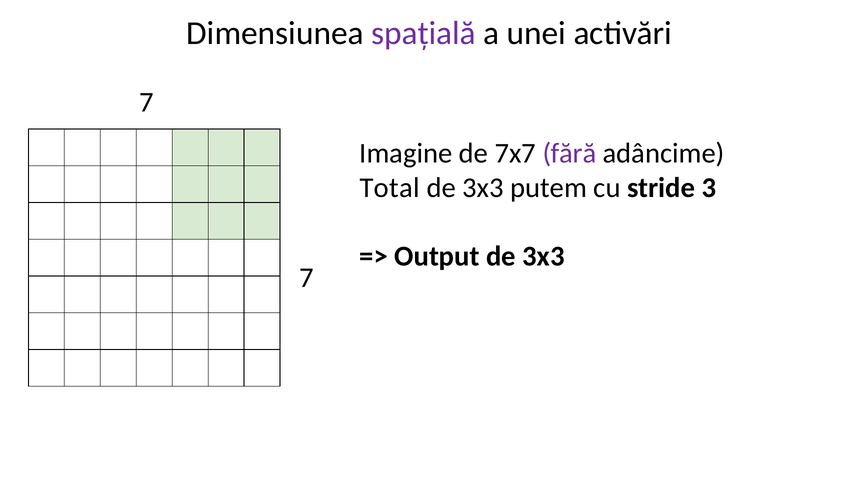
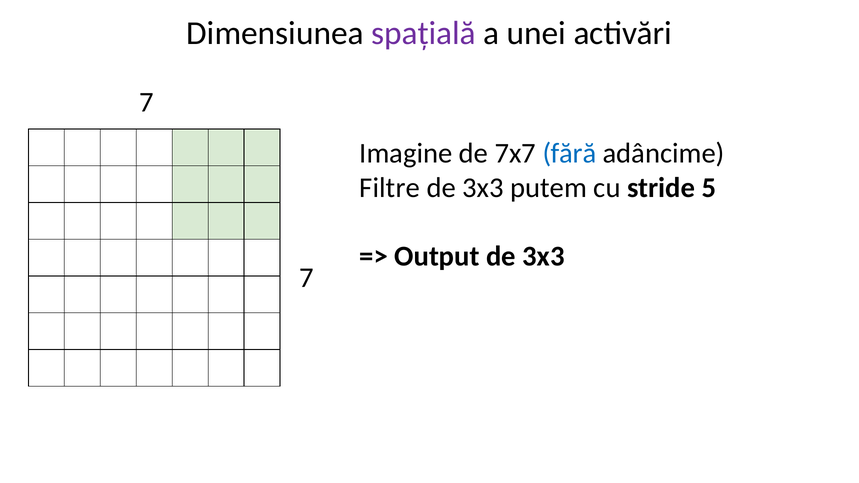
fără colour: purple -> blue (569, 154)
Total: Total -> Filtre (390, 188)
3: 3 -> 5 (709, 188)
